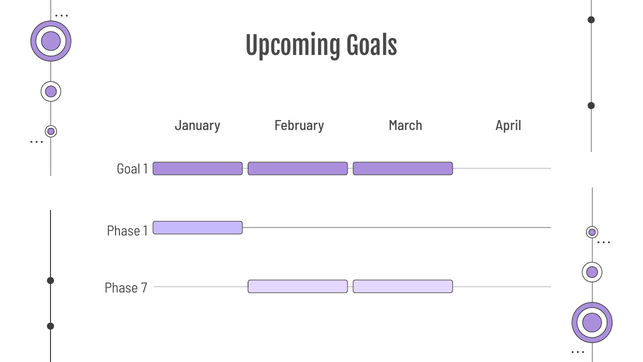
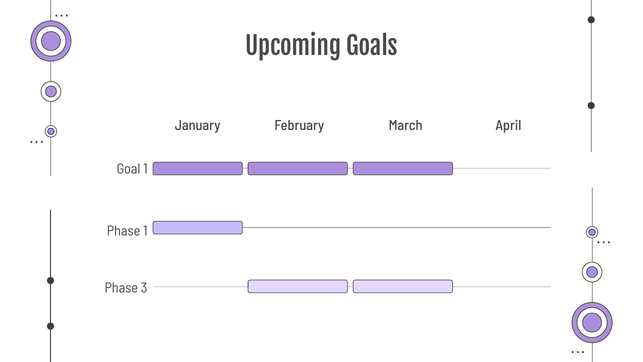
7: 7 -> 3 (144, 288)
